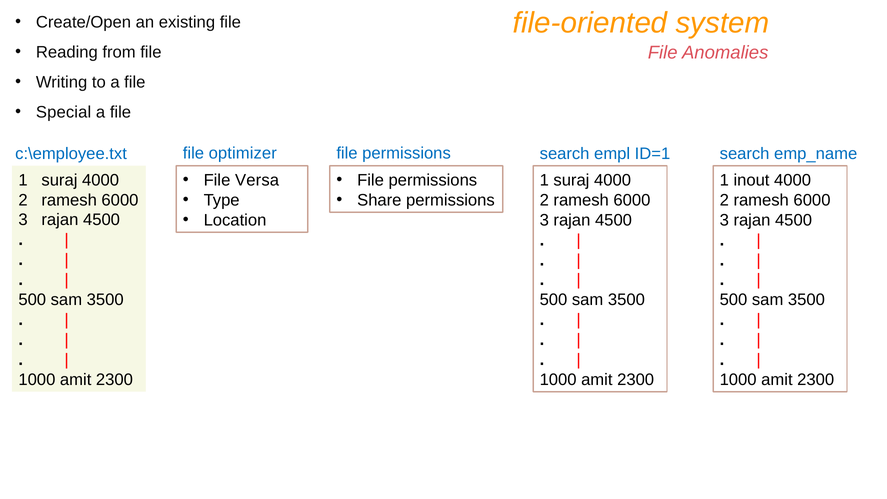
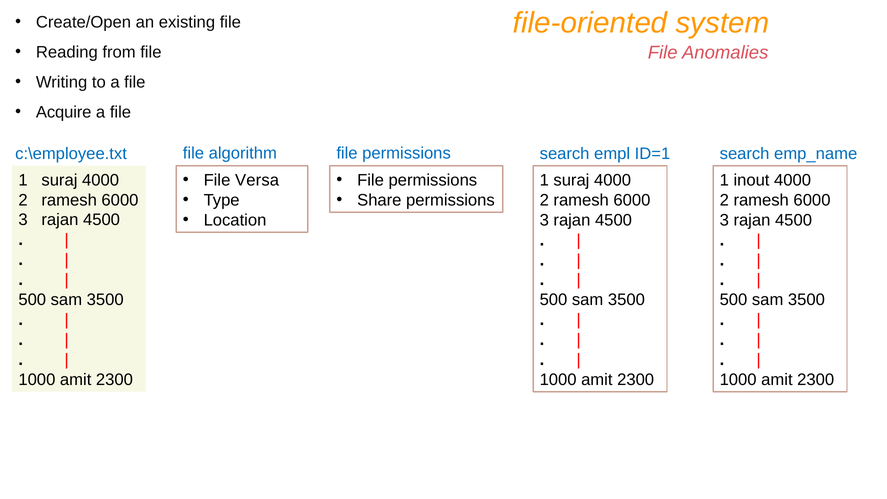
Special: Special -> Acquire (64, 112)
optimizer: optimizer -> algorithm (243, 153)
